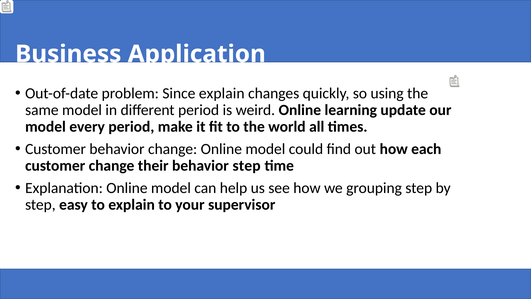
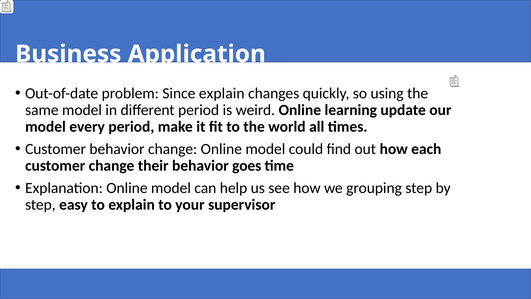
behavior step: step -> goes (247, 166)
